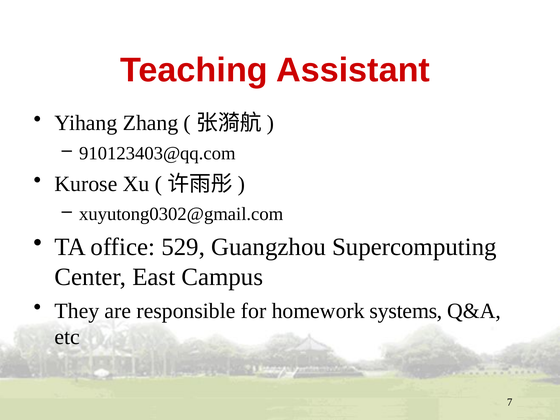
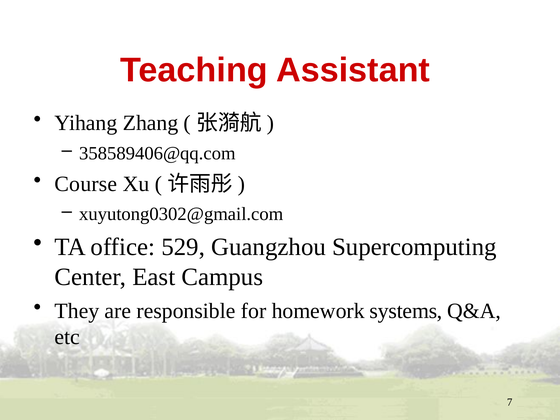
910123403@qq.com: 910123403@qq.com -> 358589406@qq.com (157, 153)
Kurose: Kurose -> Course (86, 184)
